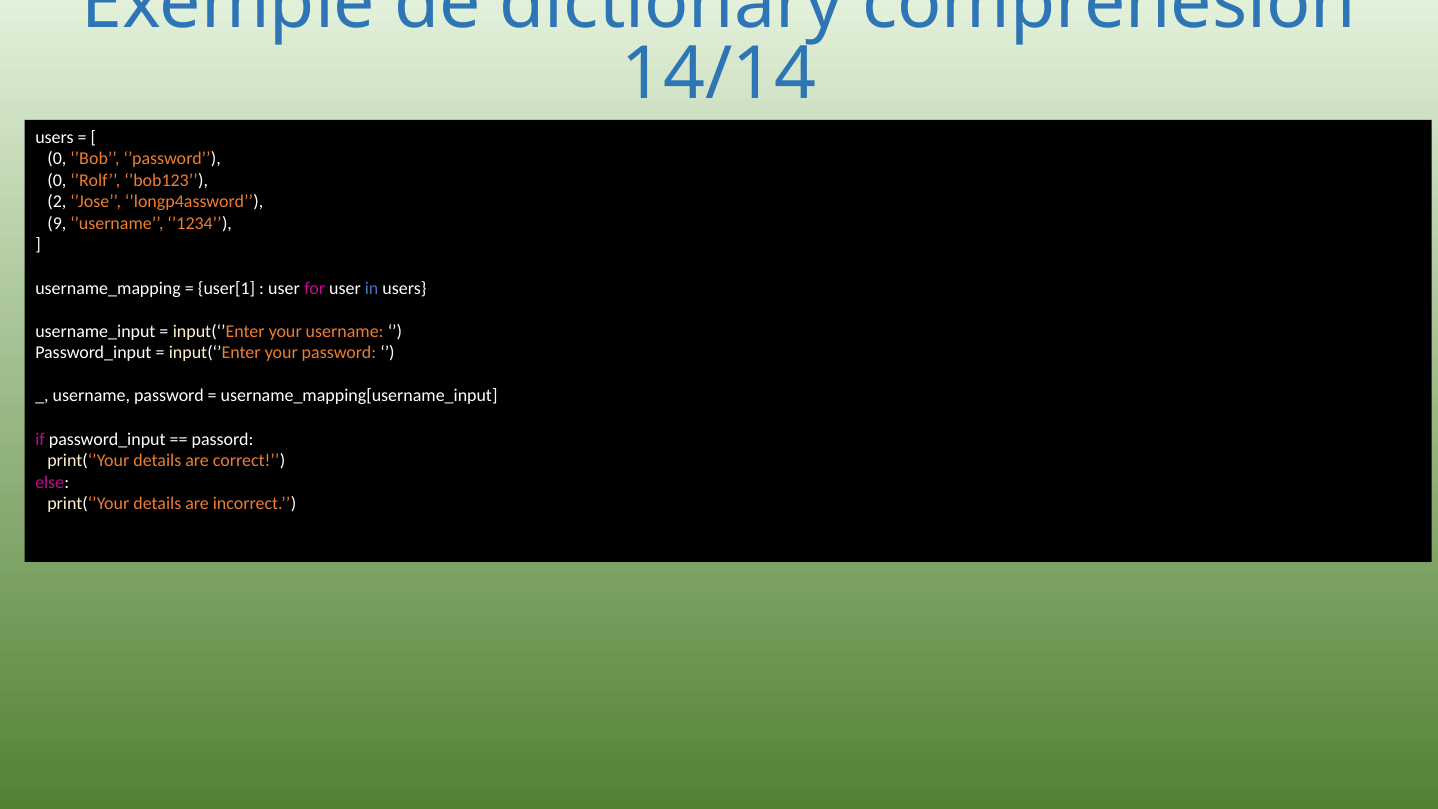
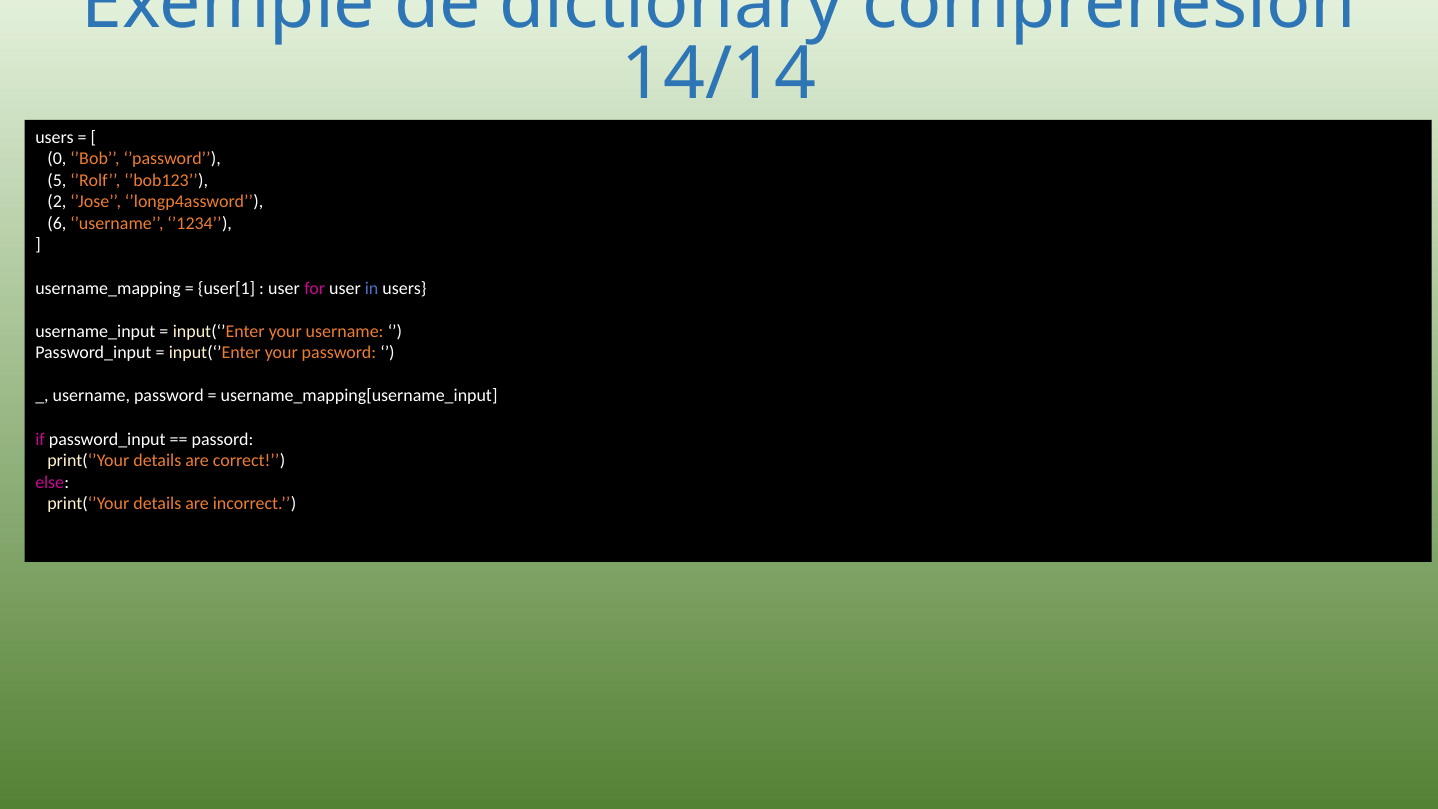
0: 0 -> 5 (57, 180)
9: 9 -> 6 (57, 223)
